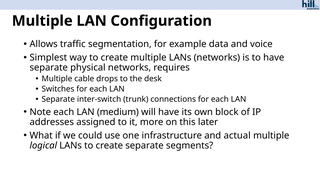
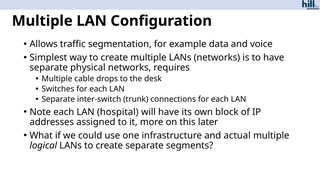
medium: medium -> hospital (118, 112)
